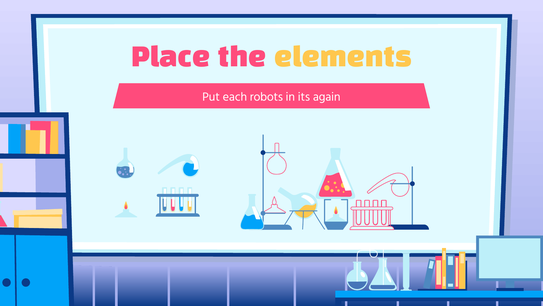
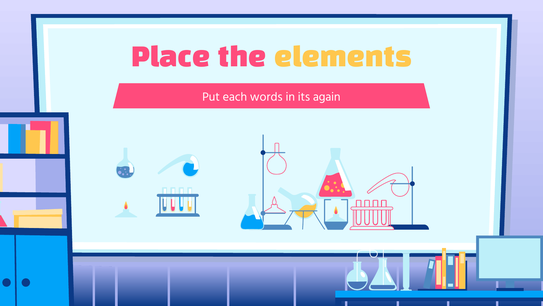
robots: robots -> words (266, 97)
